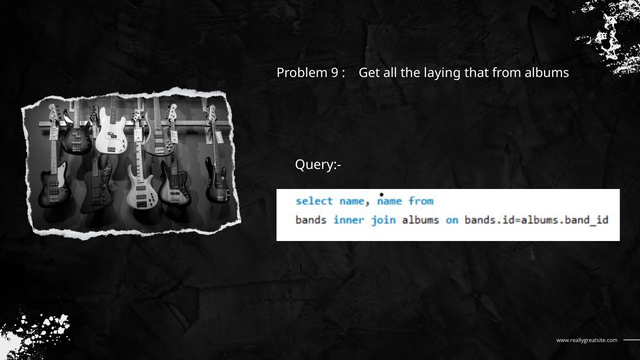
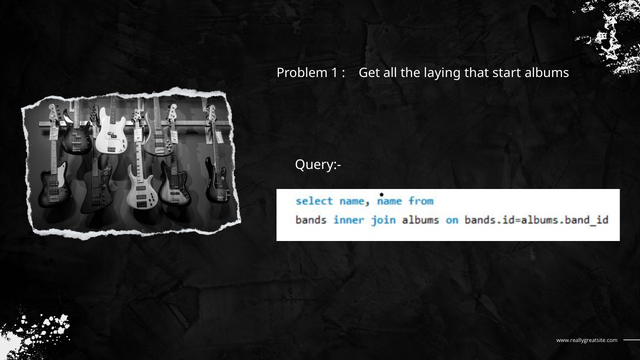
9: 9 -> 1 (335, 73)
from: from -> start (507, 73)
